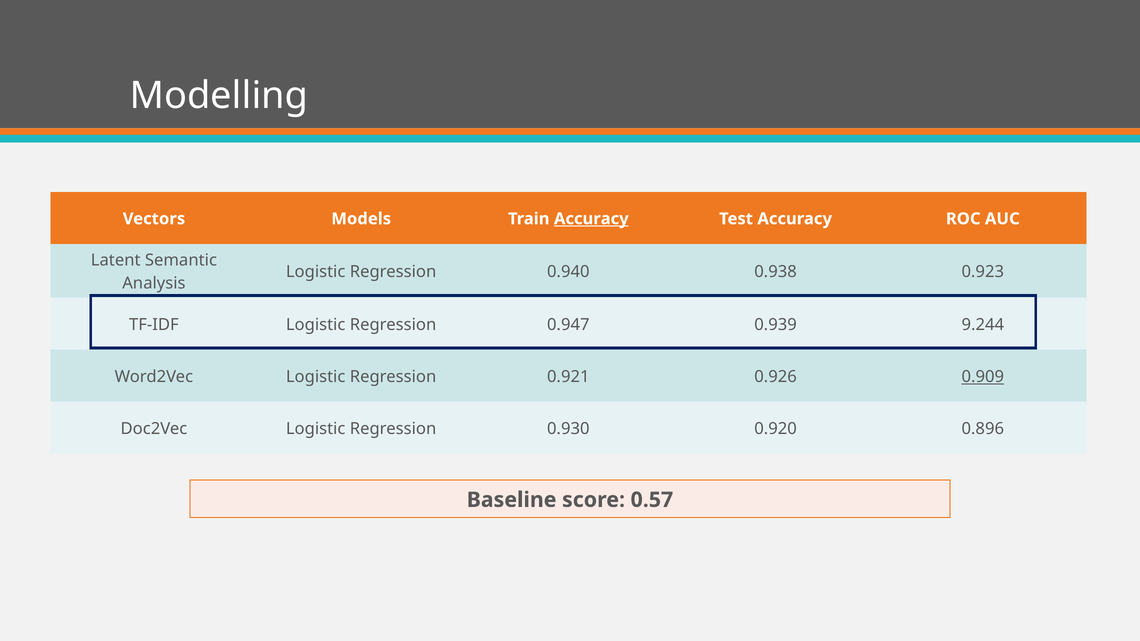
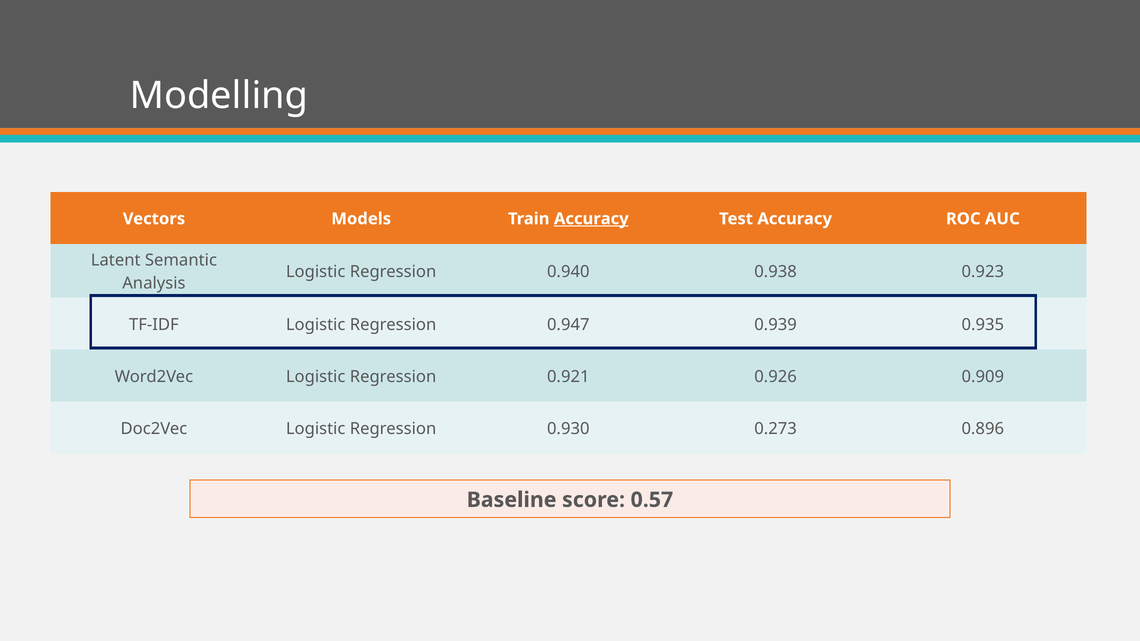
9.244: 9.244 -> 0.935 (983, 325)
0.909 underline: present -> none (983, 377)
0.920: 0.920 -> 0.273 (776, 429)
